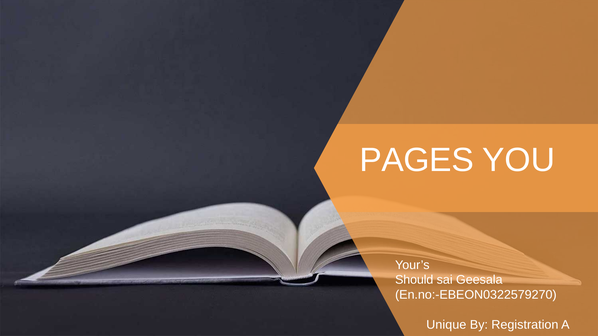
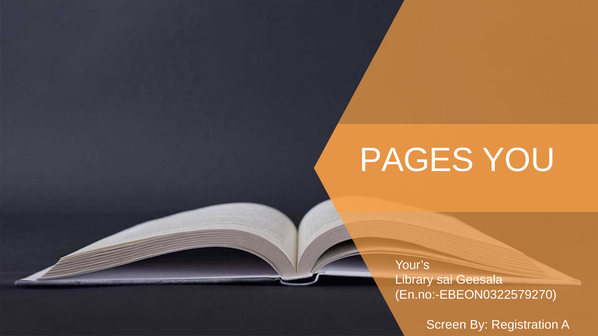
Should: Should -> Library (414, 280)
Unique: Unique -> Screen (446, 325)
